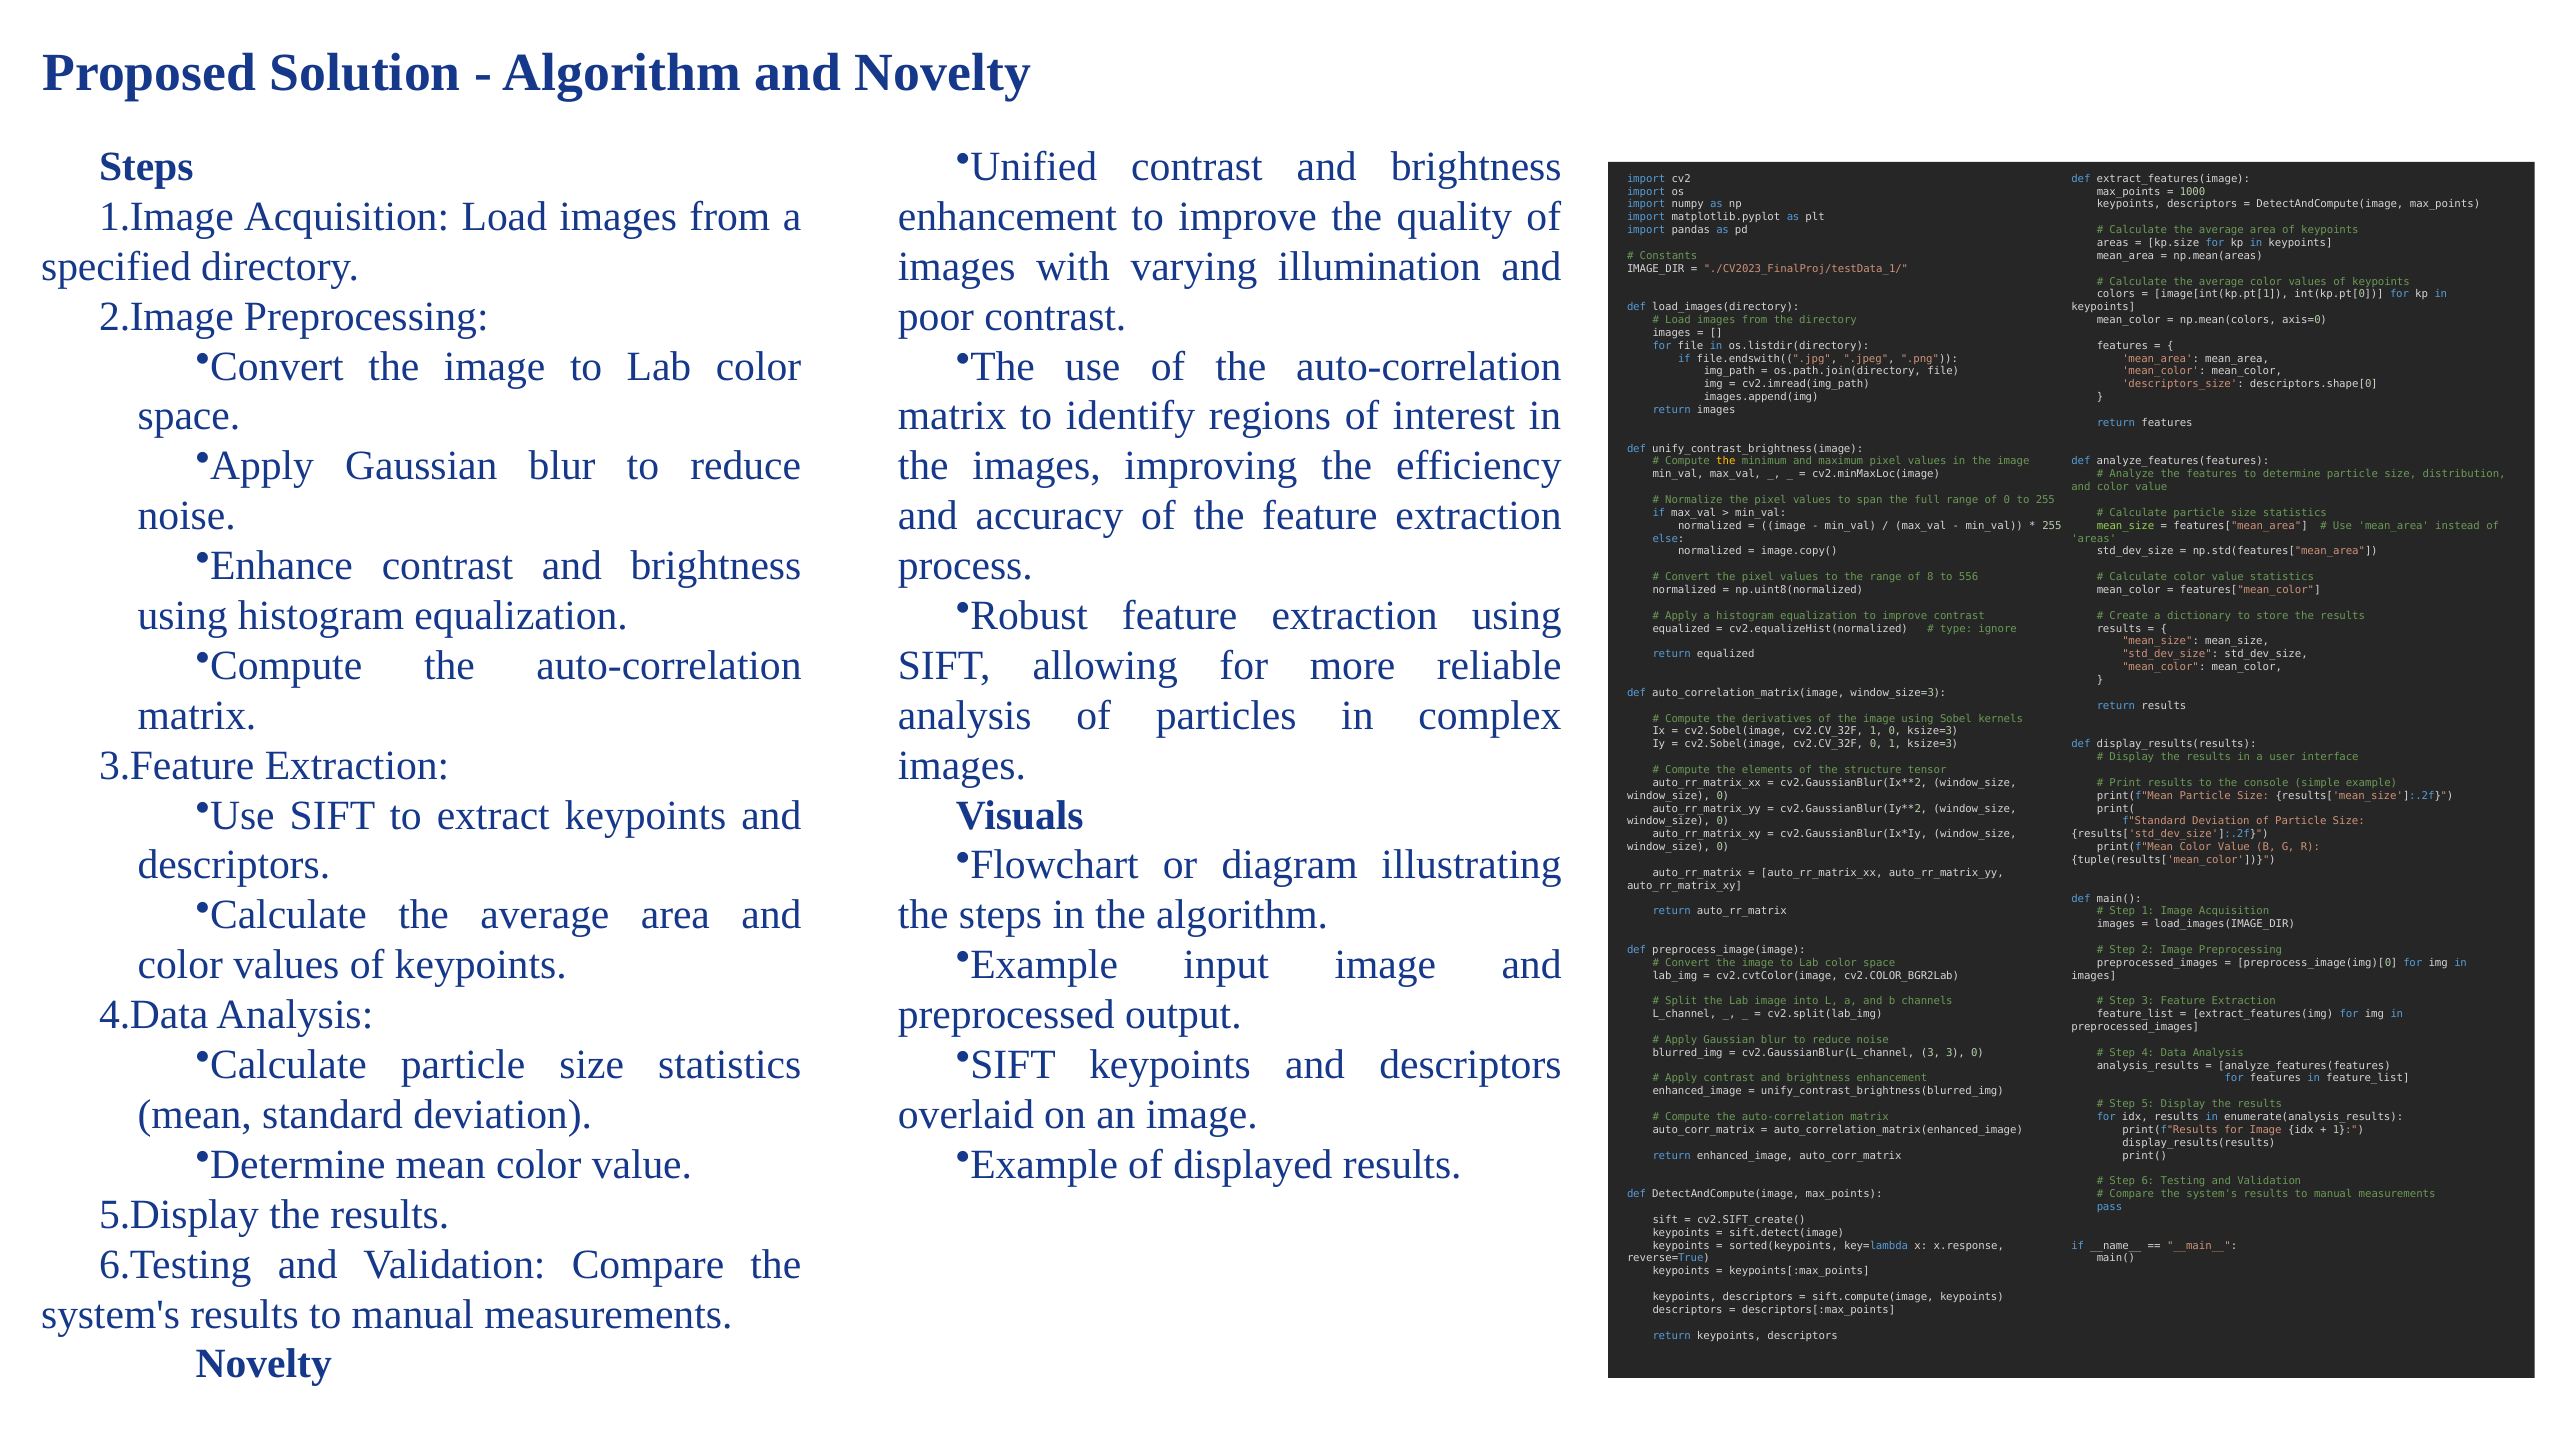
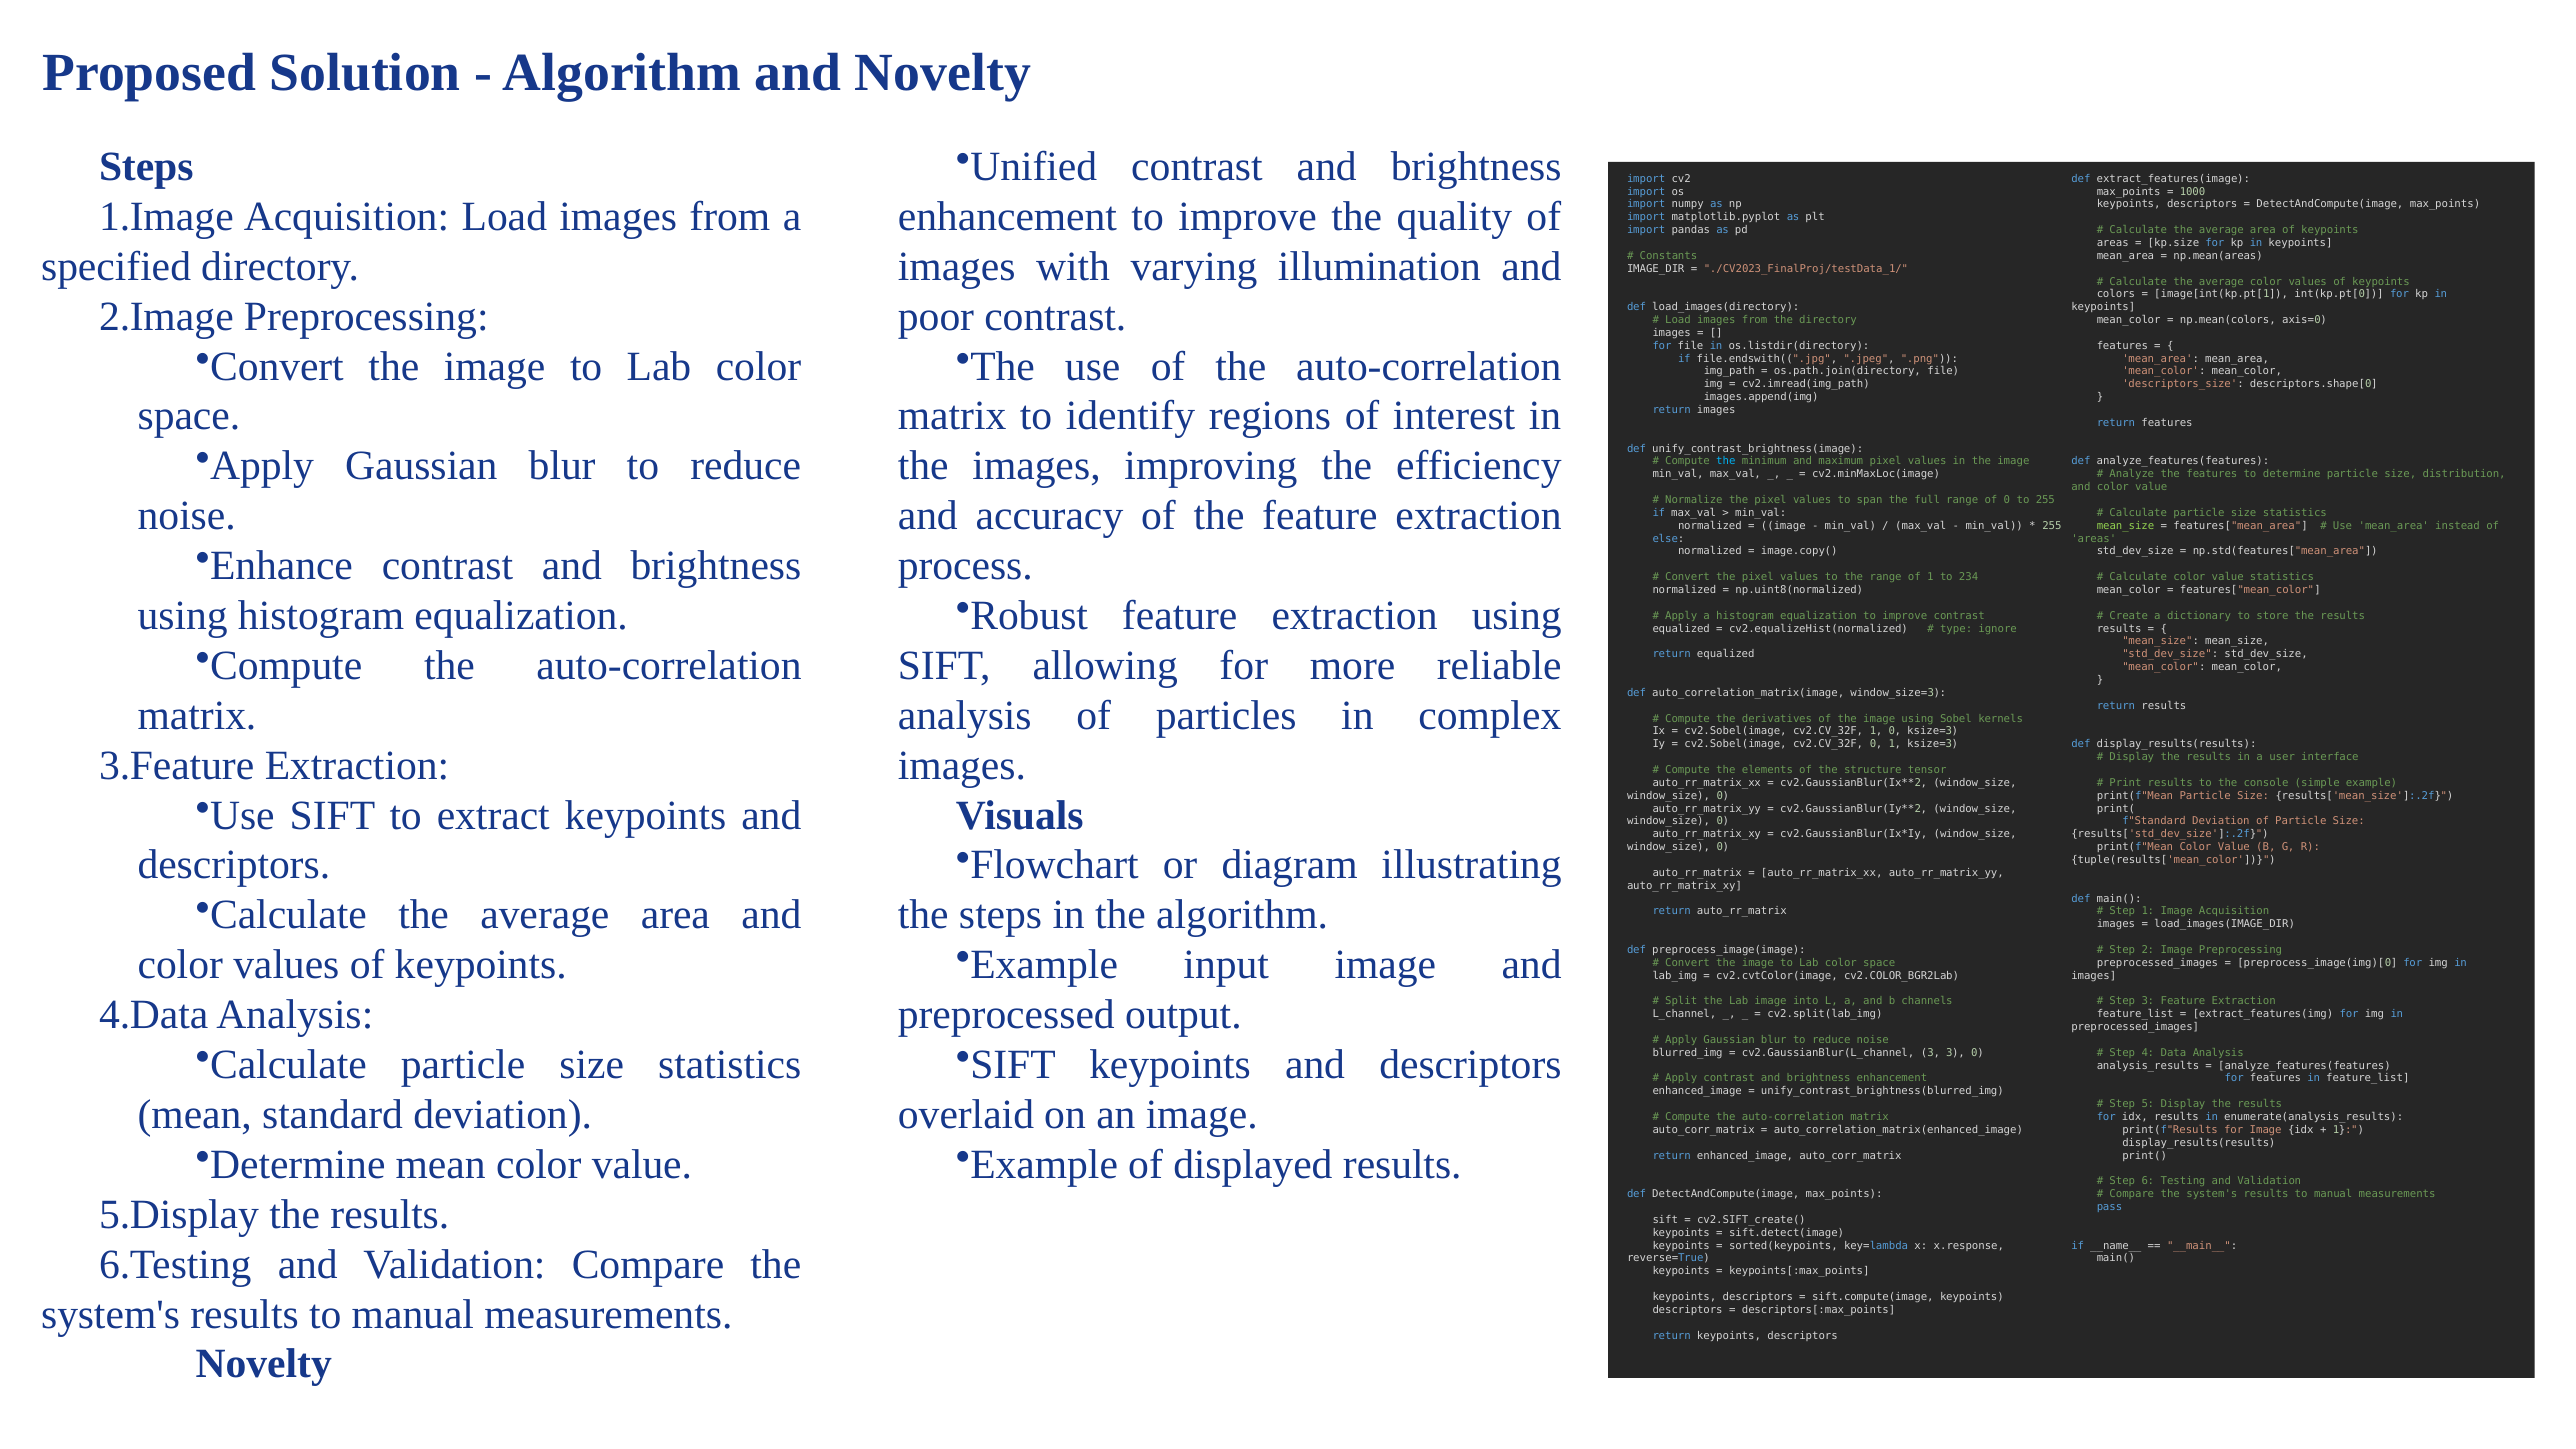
the colour: yellow -> light blue (1726, 461)
of 8: 8 -> 1 (1930, 577)
556: 556 -> 234 (1969, 577)
